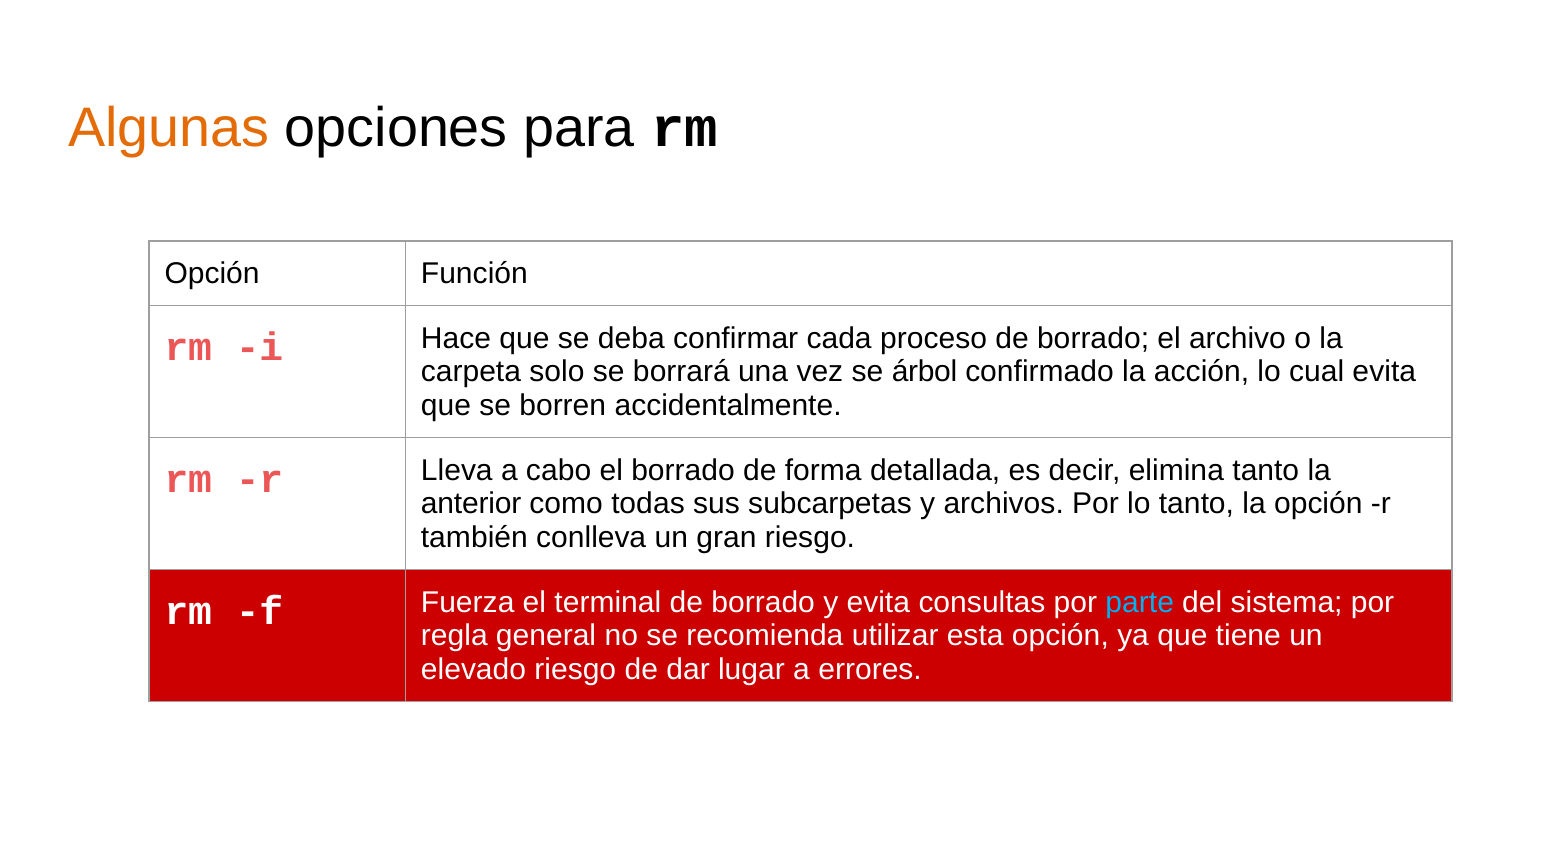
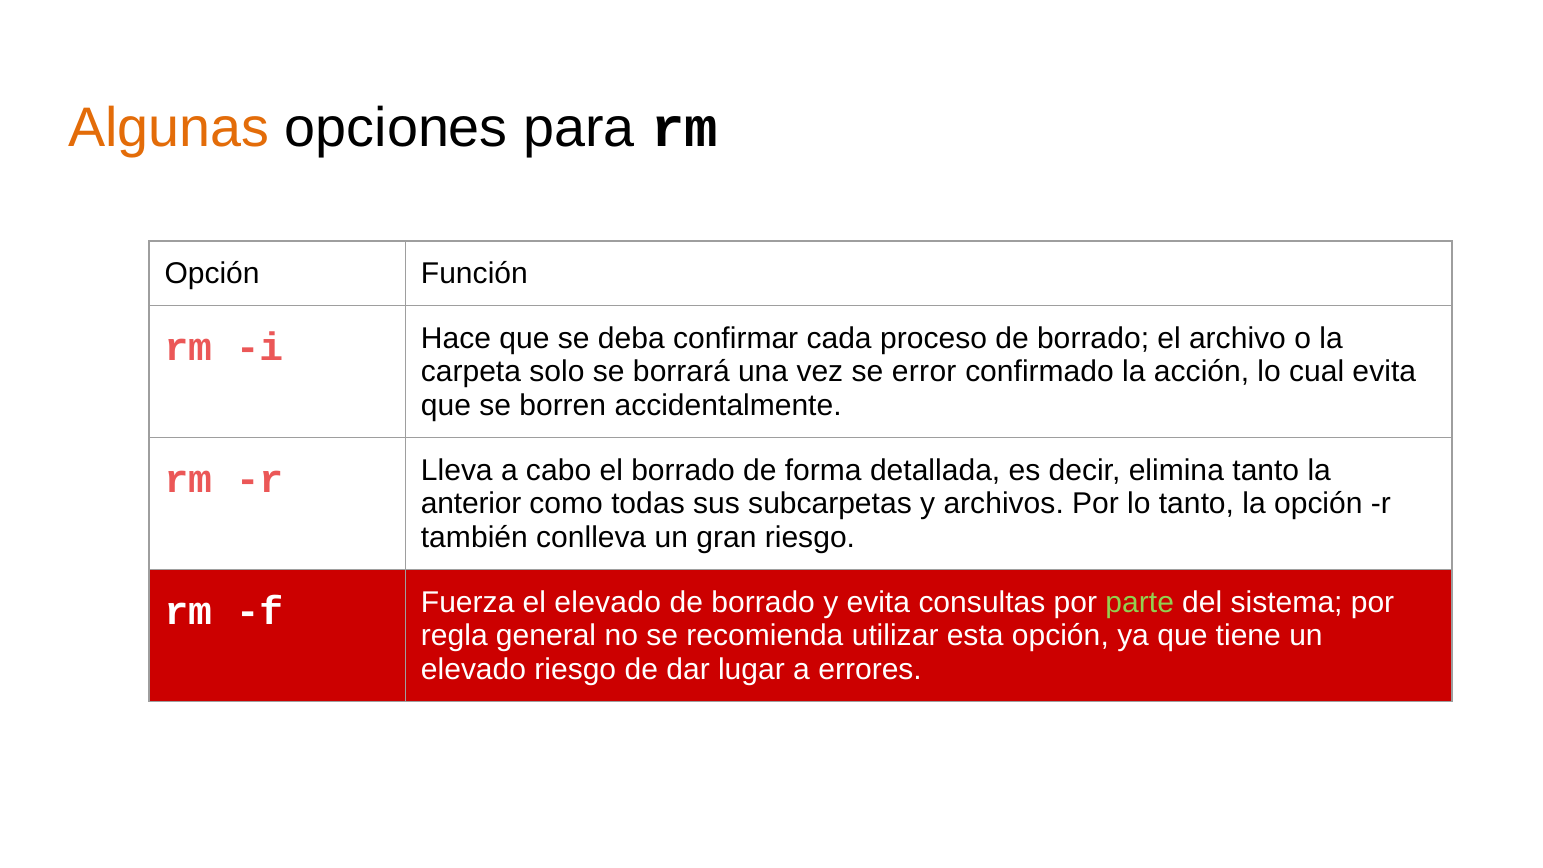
árbol: árbol -> error (924, 372)
el terminal: terminal -> elevado (608, 602)
parte colour: light blue -> light green (1140, 602)
